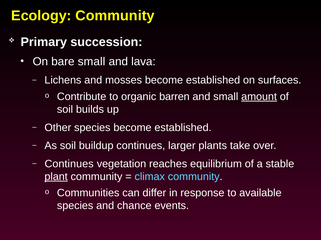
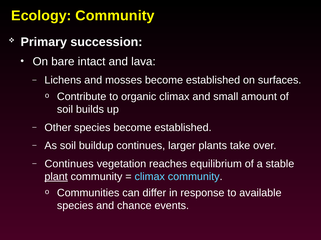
bare small: small -> intact (92, 62)
organic barren: barren -> climax (174, 97)
amount underline: present -> none (259, 97)
